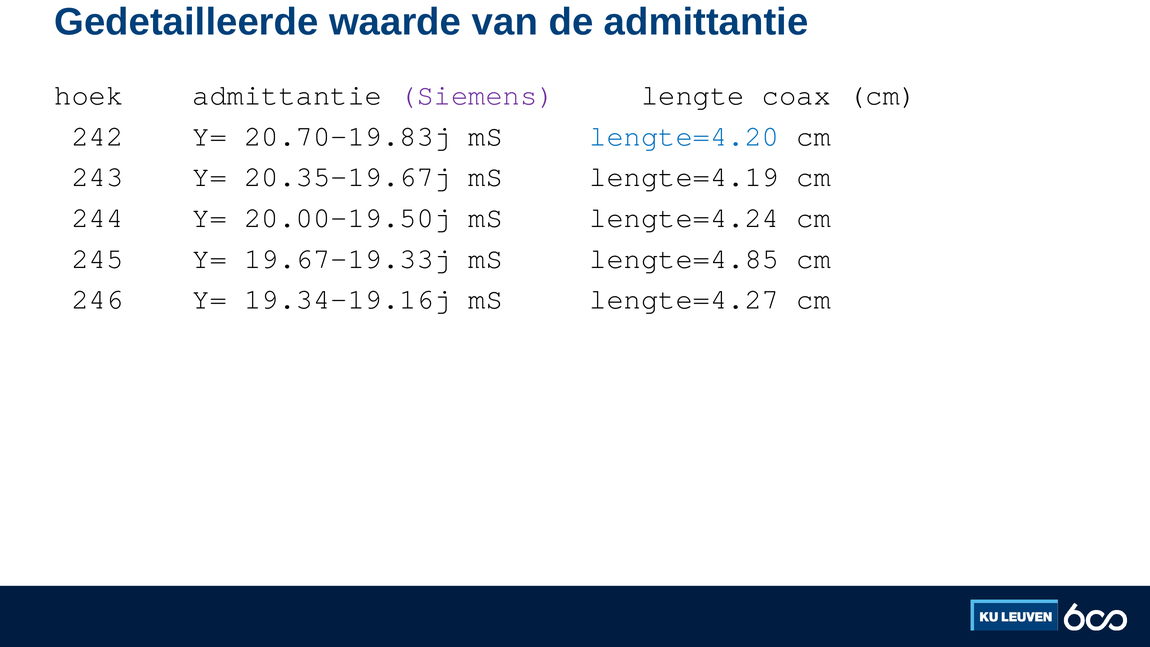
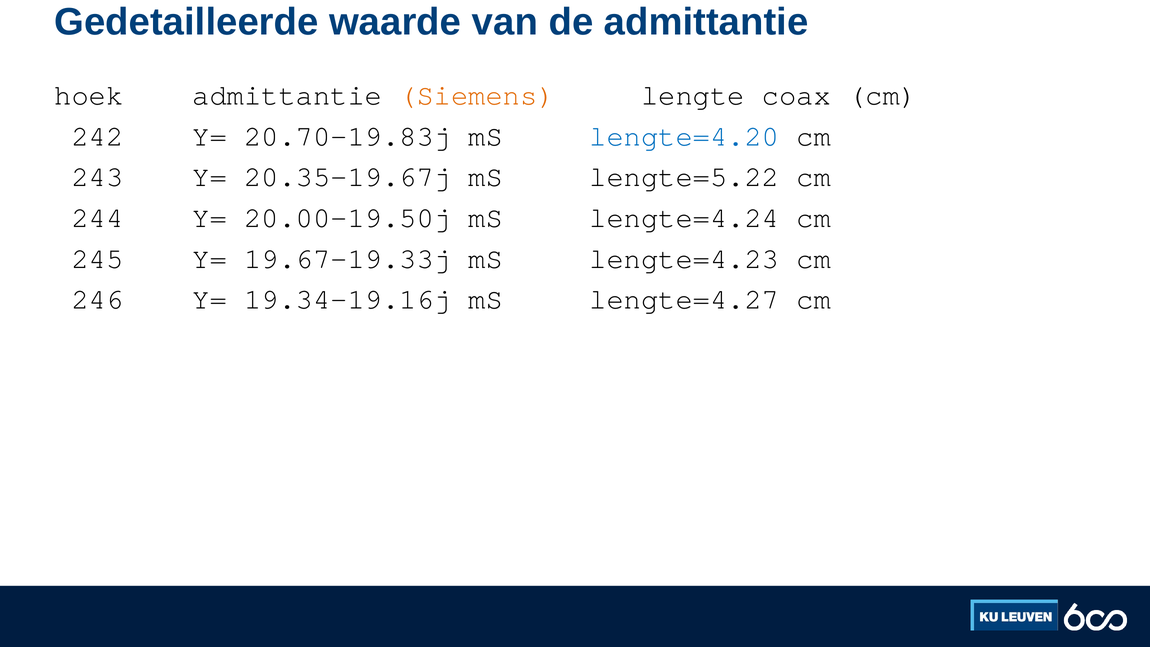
Siemens colour: purple -> orange (477, 95)
lengte=4.19: lengte=4.19 -> lengte=5.22 (684, 177)
lengte=4.85: lengte=4.85 -> lengte=4.23 (684, 258)
